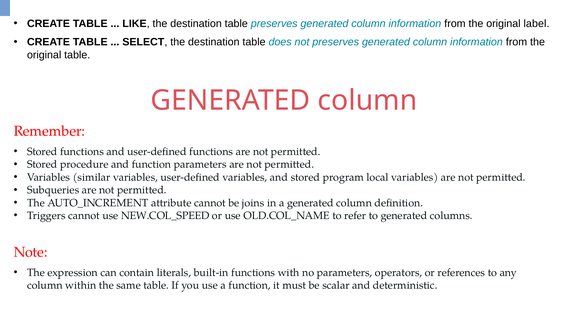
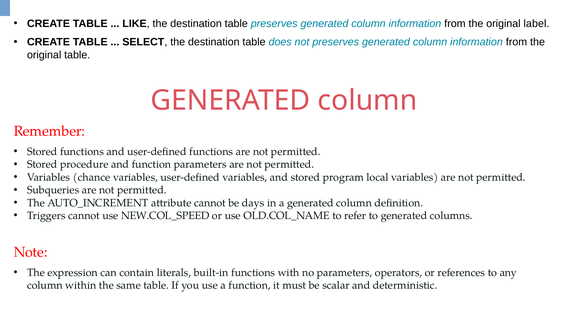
similar: similar -> chance (92, 177)
joins: joins -> days (253, 203)
